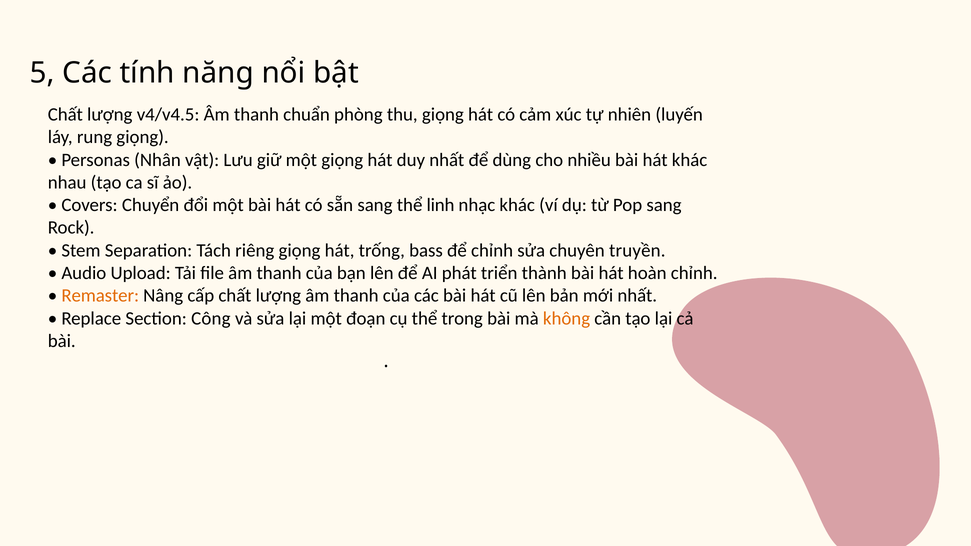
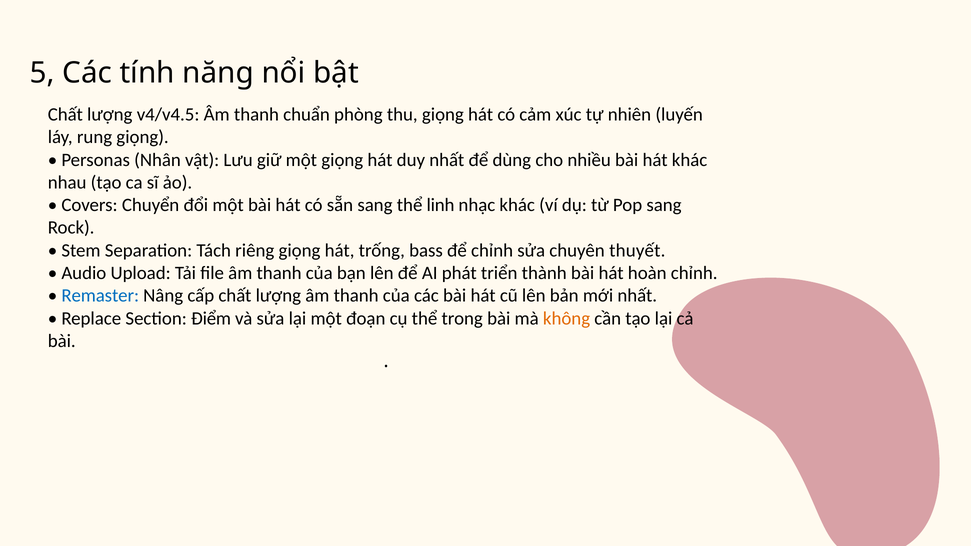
truyền: truyền -> thuyết (637, 251)
Remaster colour: orange -> blue (100, 296)
Công: Công -> Điểm (211, 319)
